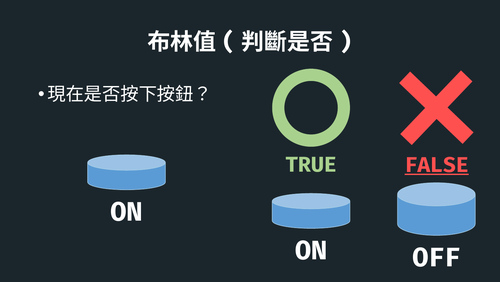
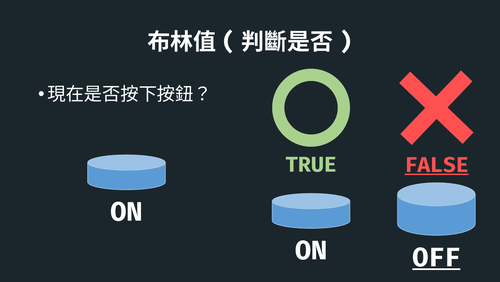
OFF underline: none -> present (436, 257)
